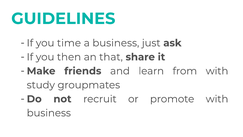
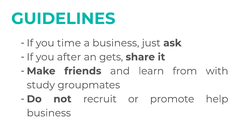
then: then -> after (69, 57)
that: that -> gets (111, 57)
promote with: with -> help (217, 99)
